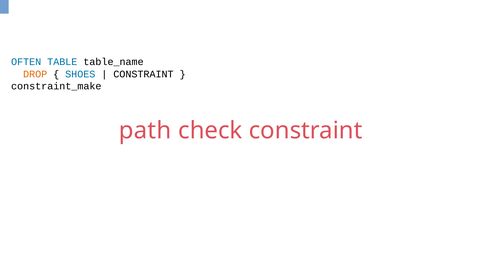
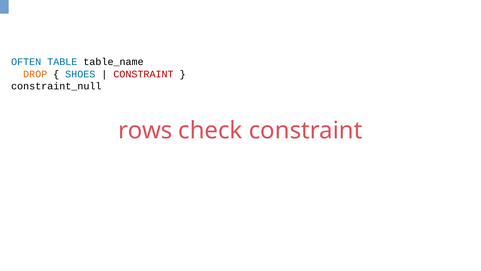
CONSTRAINT colour: black -> red (143, 74)
constraint_make: constraint_make -> constraint_null (56, 86)
path: path -> rows (145, 130)
